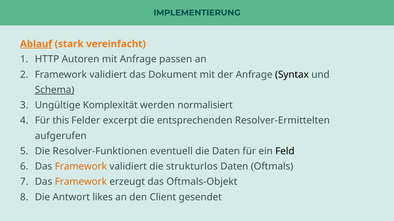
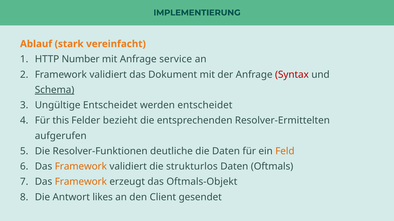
Ablauf underline: present -> none (36, 44)
Autoren: Autoren -> Number (81, 59)
passen: passen -> service (176, 59)
Syntax colour: black -> red (292, 75)
Ungültige Komplexität: Komplexität -> Entscheidet (110, 105)
werden normalisiert: normalisiert -> entscheidet (205, 105)
excerpt: excerpt -> bezieht (120, 121)
eventuell: eventuell -> deutliche (171, 152)
Feld colour: black -> orange (285, 152)
